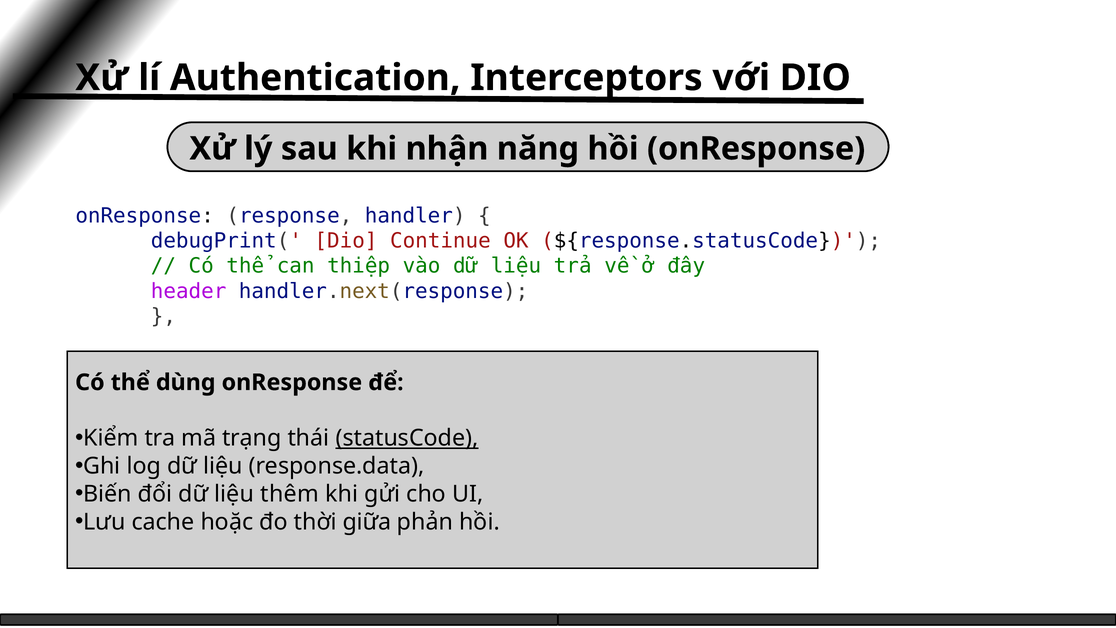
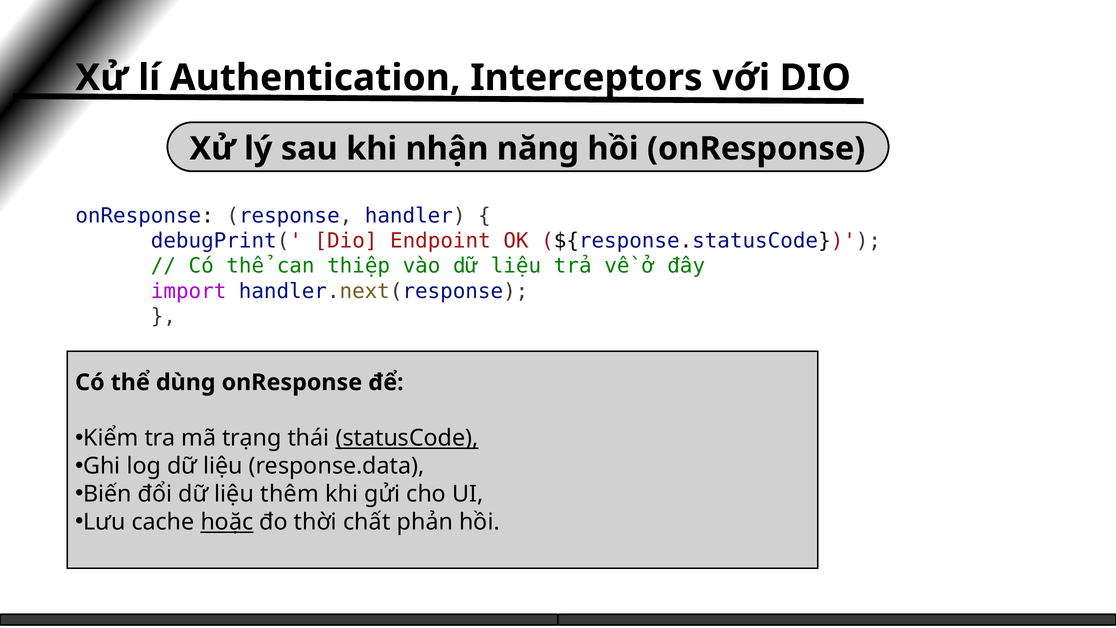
Continue: Continue -> Endpoint (440, 241)
header: header -> import (189, 291)
hoặc underline: none -> present (227, 522)
giữa: giữa -> chất (367, 522)
